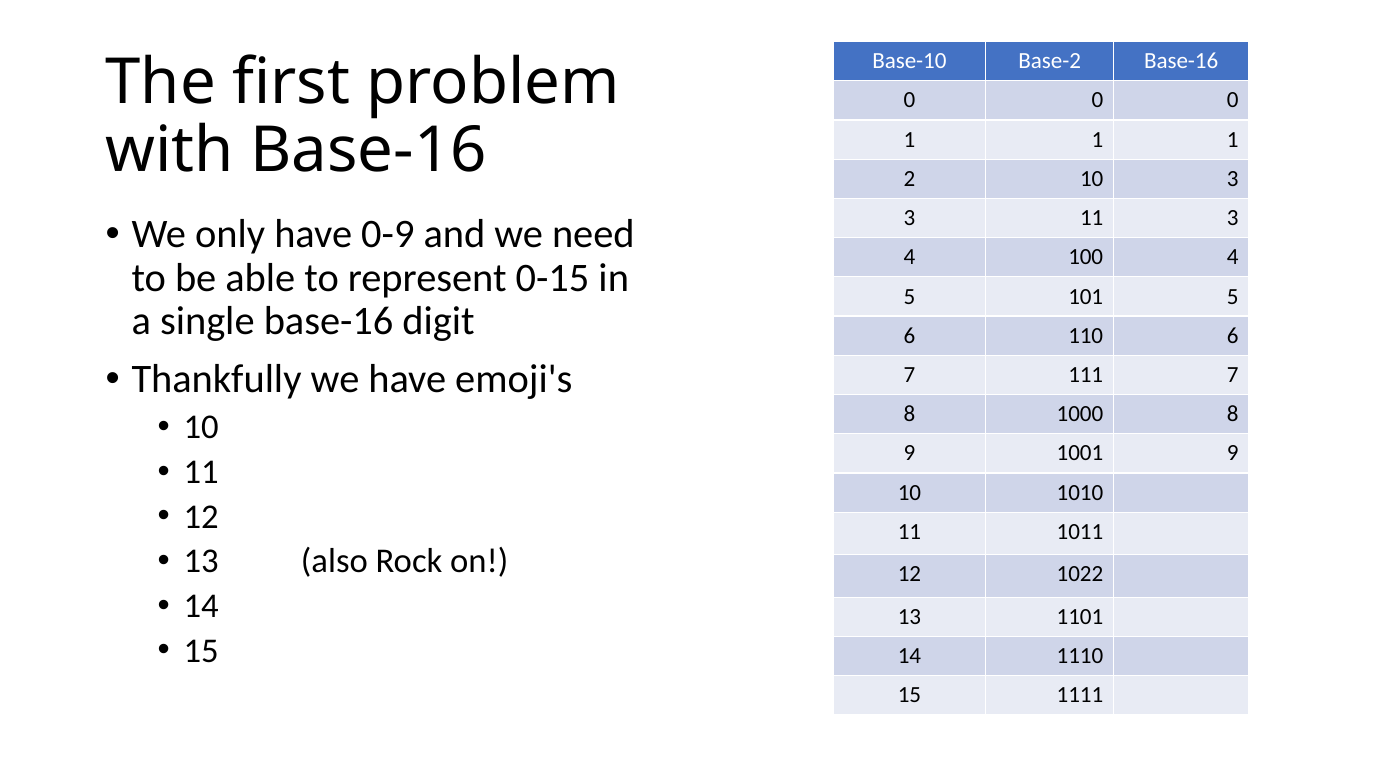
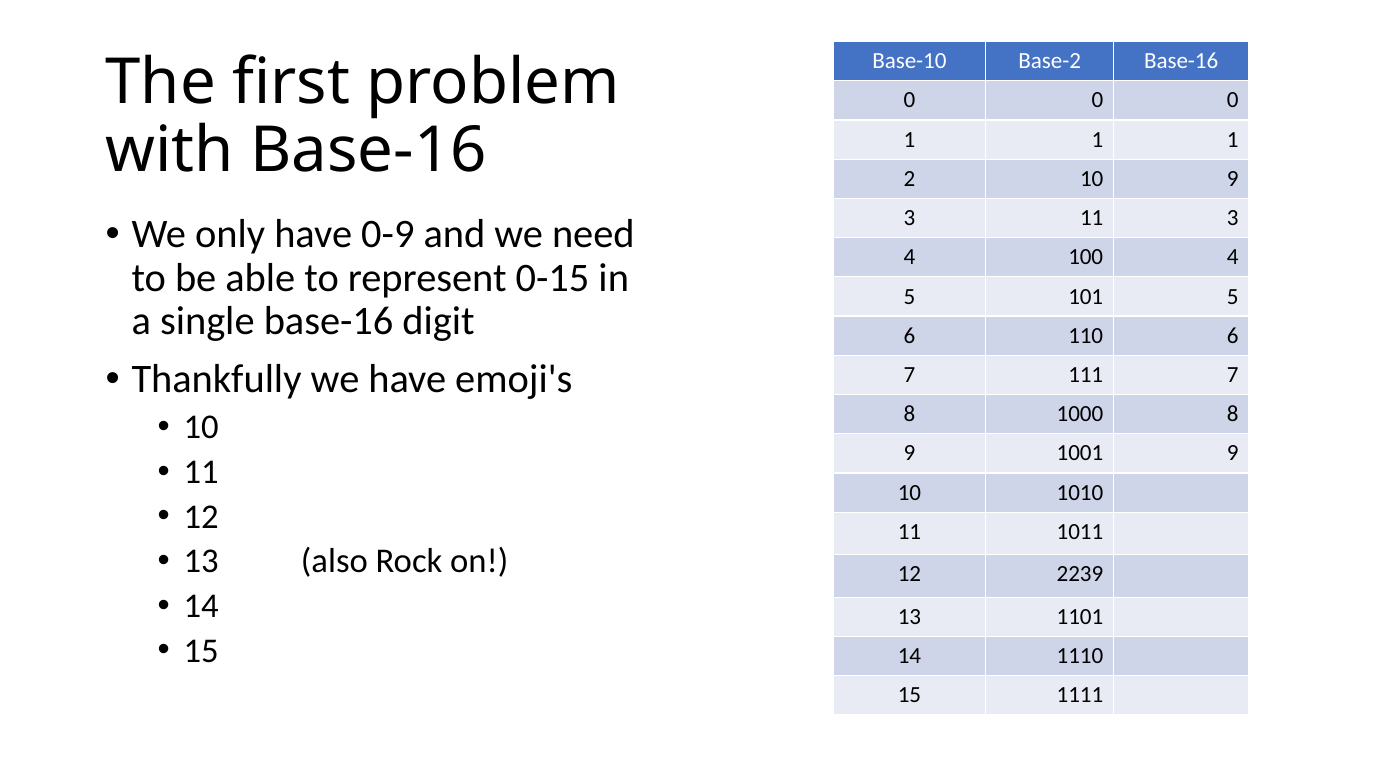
10 3: 3 -> 9 (1233, 179)
1022: 1022 -> 2239 (1080, 574)
